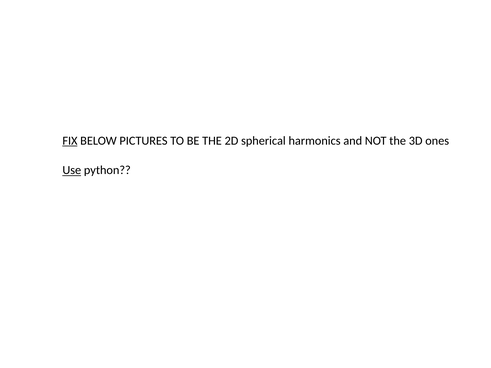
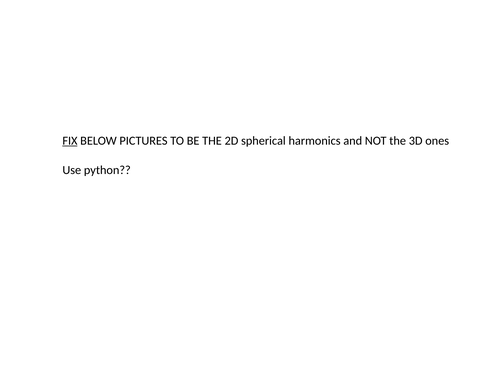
Use underline: present -> none (72, 170)
